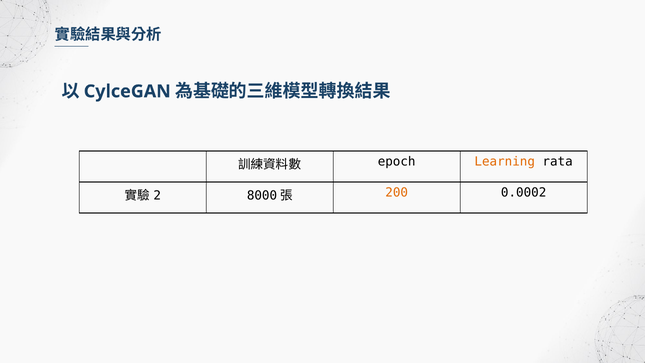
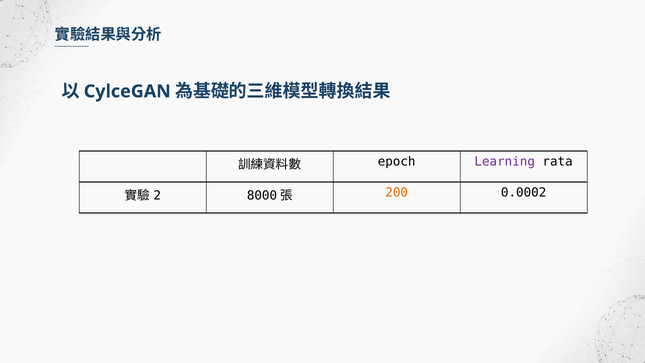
Learning colour: orange -> purple (505, 162)
